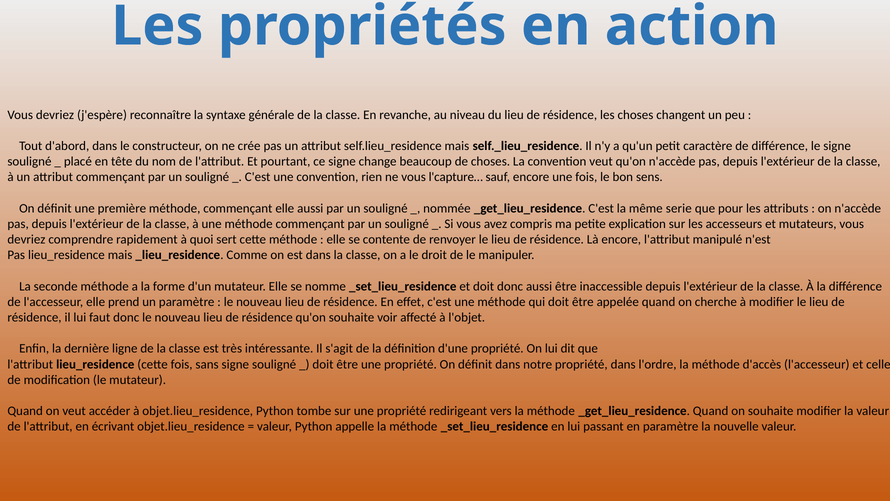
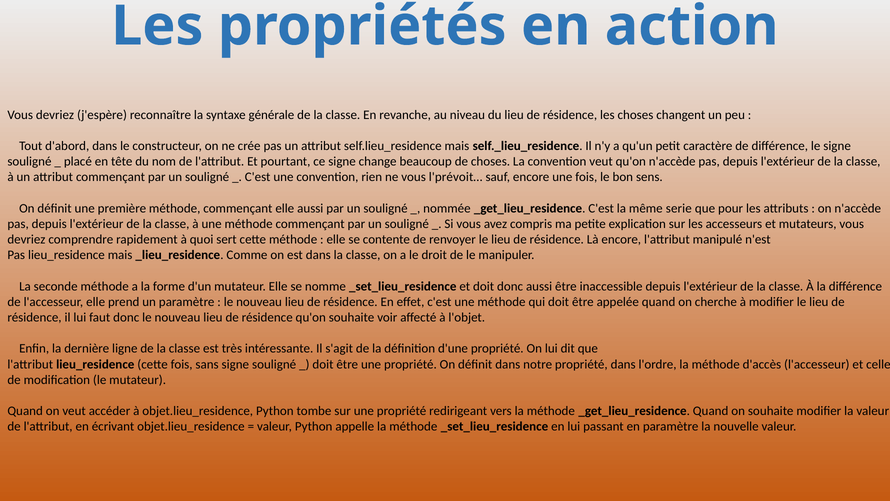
l'capture…: l'capture… -> l'prévoit… (456, 177)
